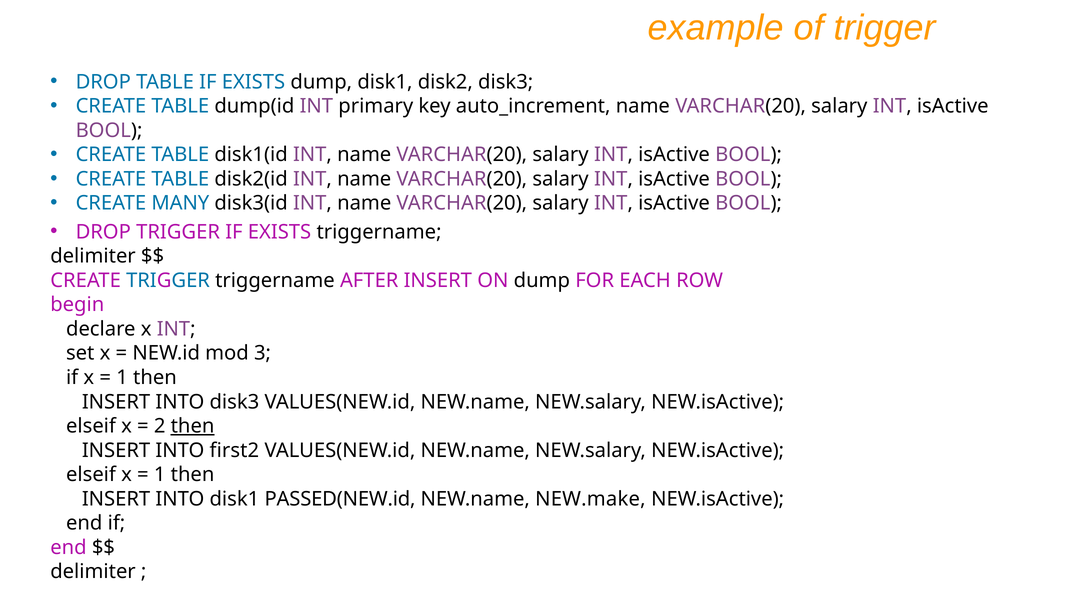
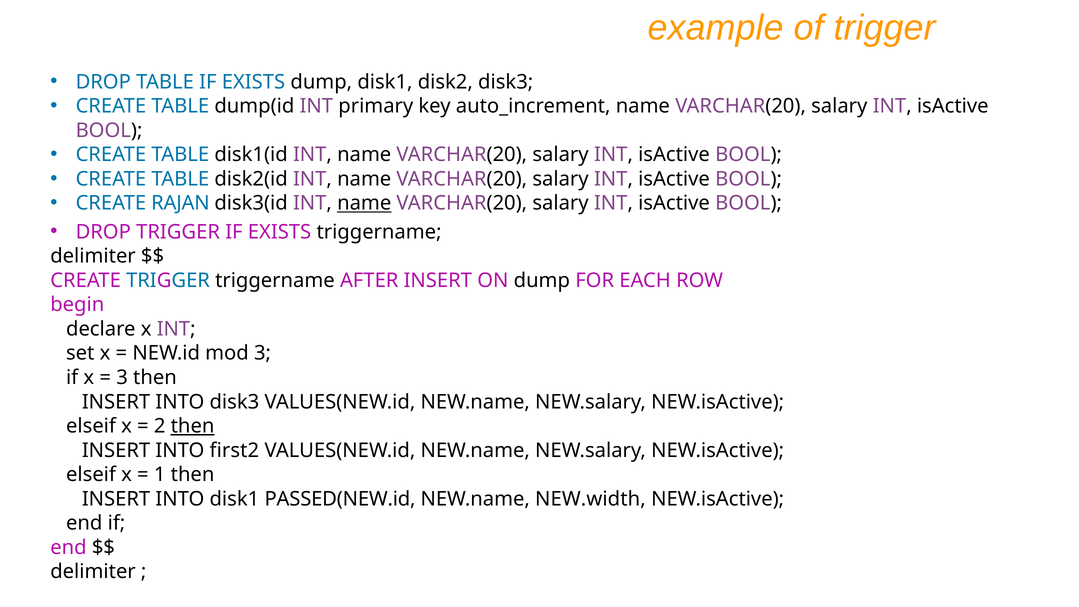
MANY: MANY -> RAJAN (180, 203)
name underline: none -> present (364, 203)
1: 1 -> 3 (122, 378)
NEW.make: NEW.make -> NEW.width (590, 499)
